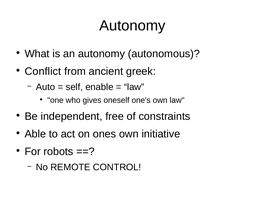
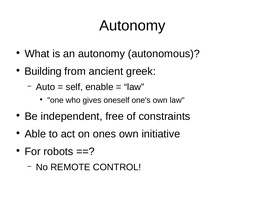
Conflict: Conflict -> Building (43, 71)
